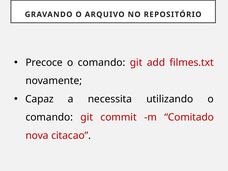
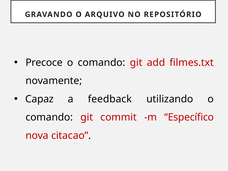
necessita: necessita -> feedback (110, 99)
Comitado: Comitado -> Específico (189, 117)
